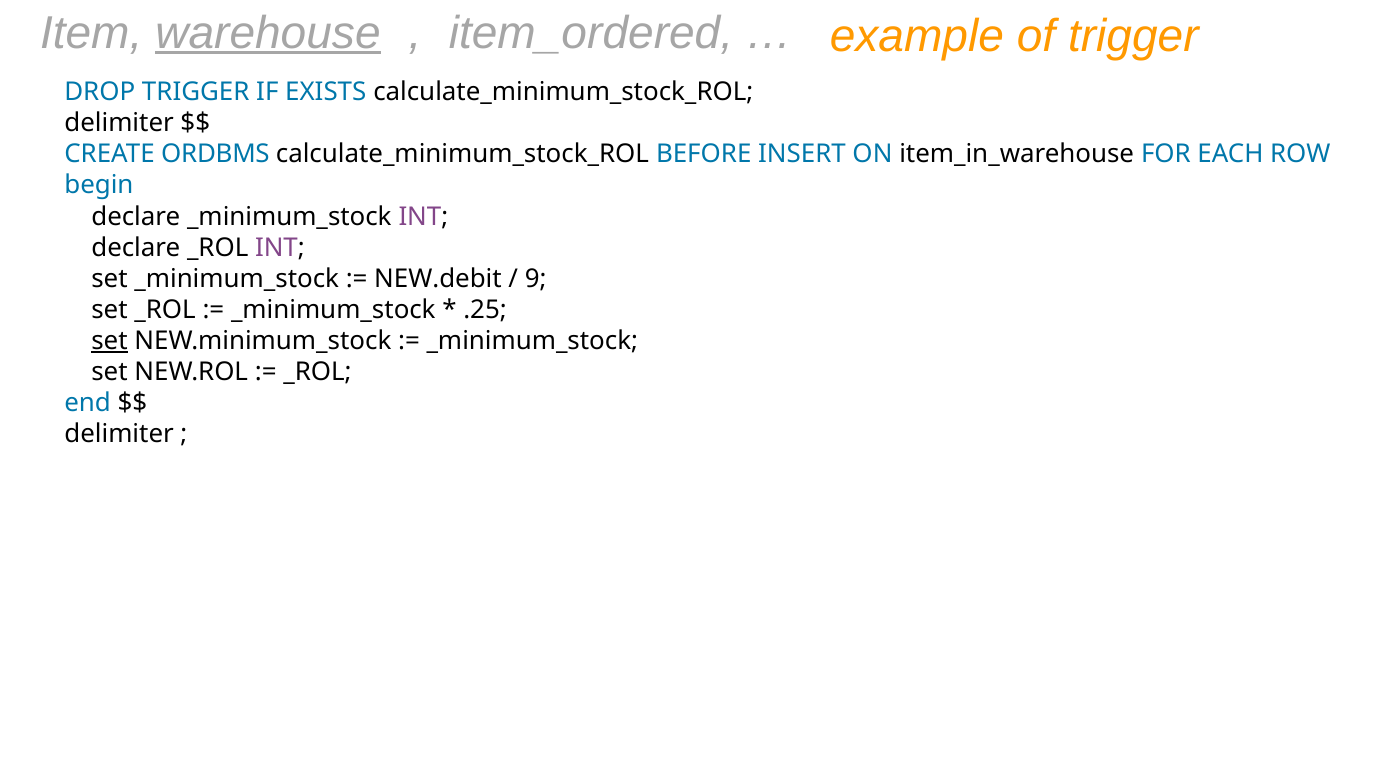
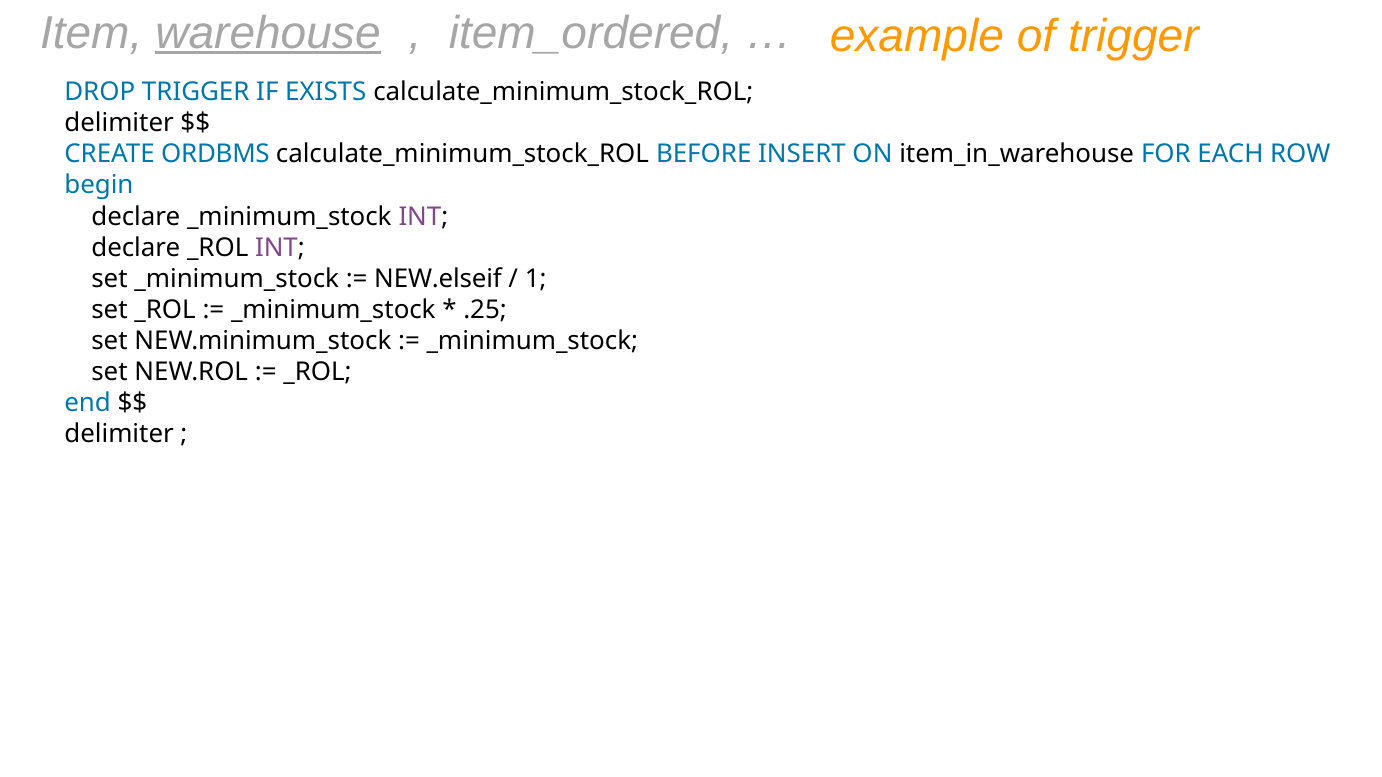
NEW.debit: NEW.debit -> NEW.elseif (438, 279)
9: 9 -> 1 (536, 279)
set underline: present -> none (110, 341)
